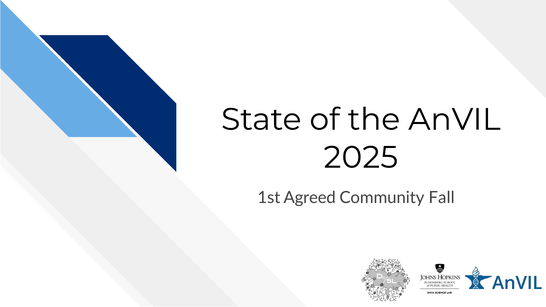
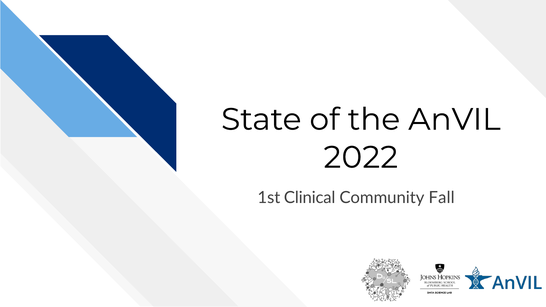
2025: 2025 -> 2022 (361, 157)
Agreed: Agreed -> Clinical (310, 198)
